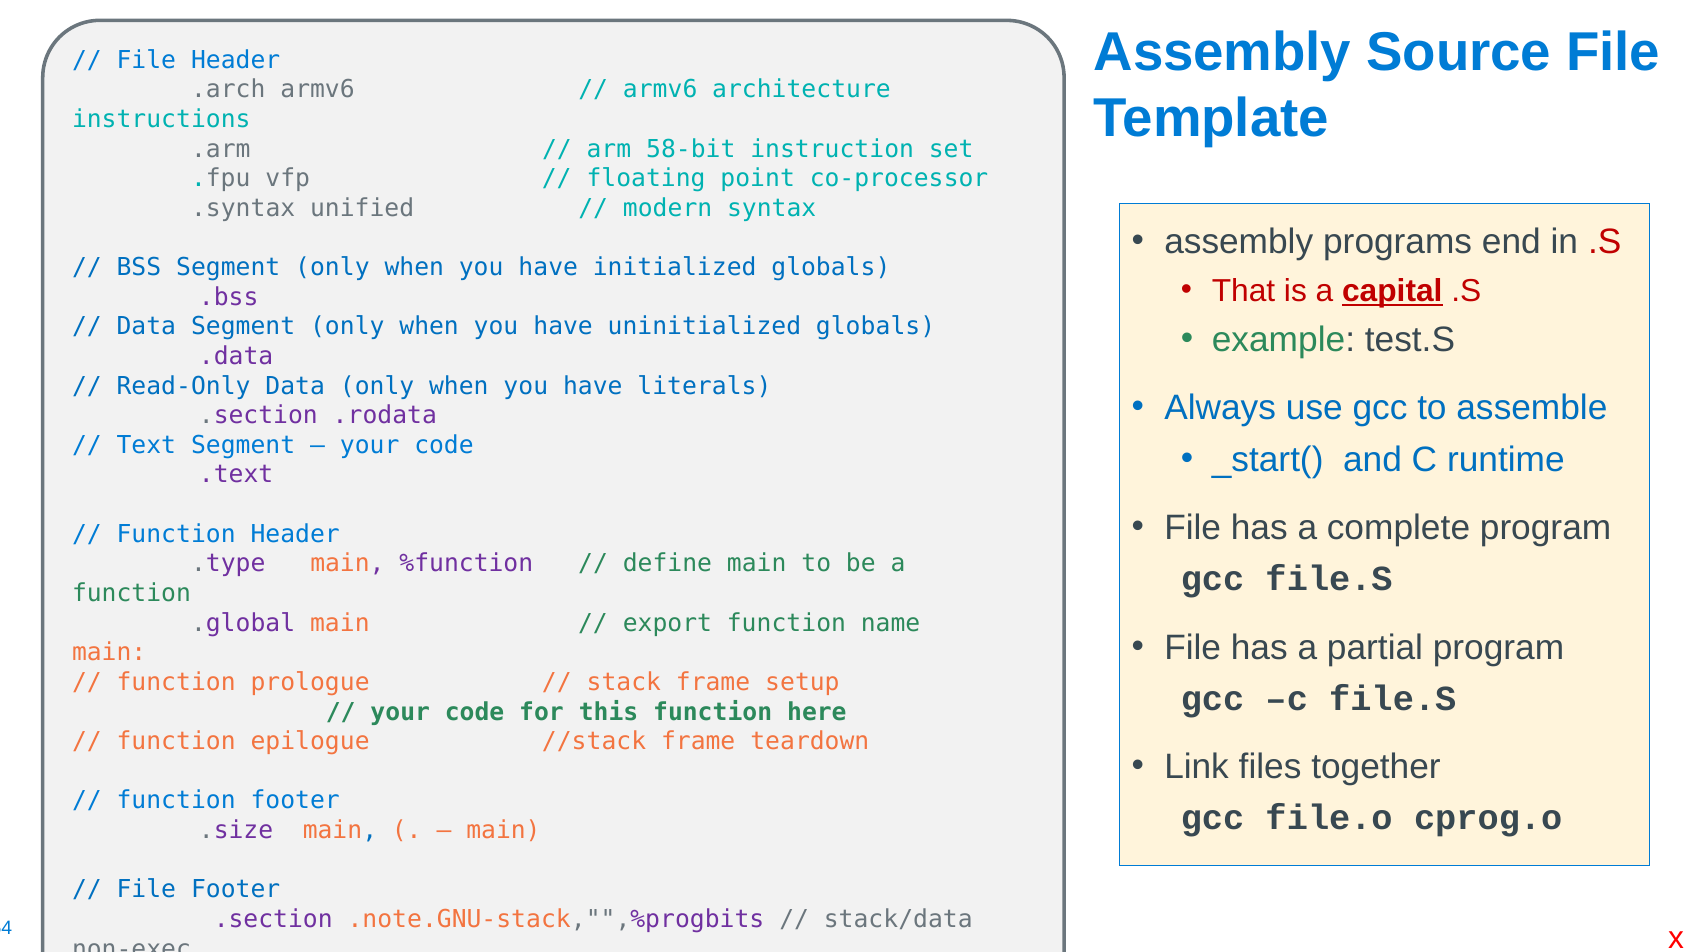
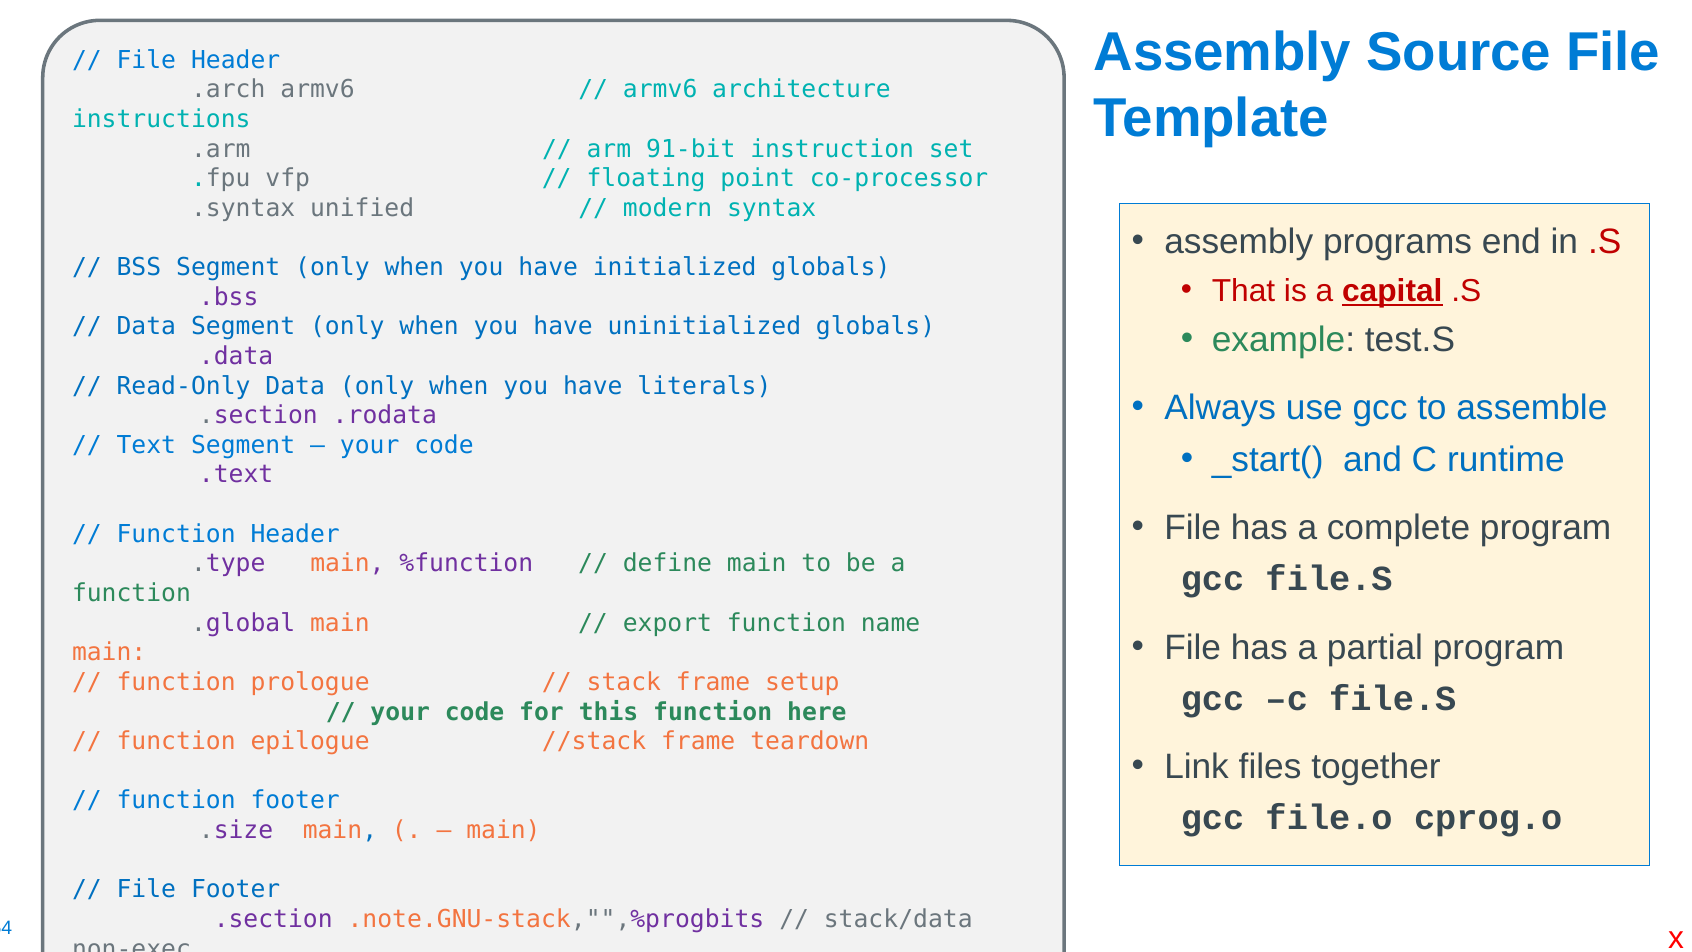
58-bit: 58-bit -> 91-bit (691, 149)
